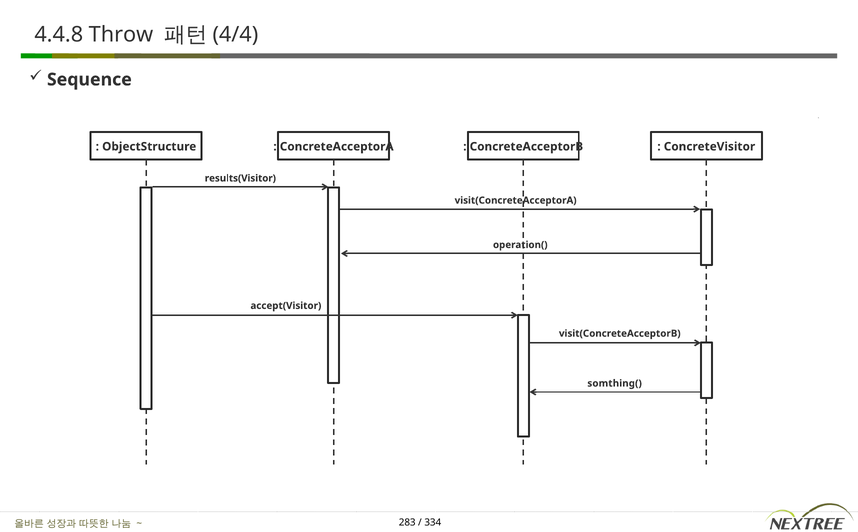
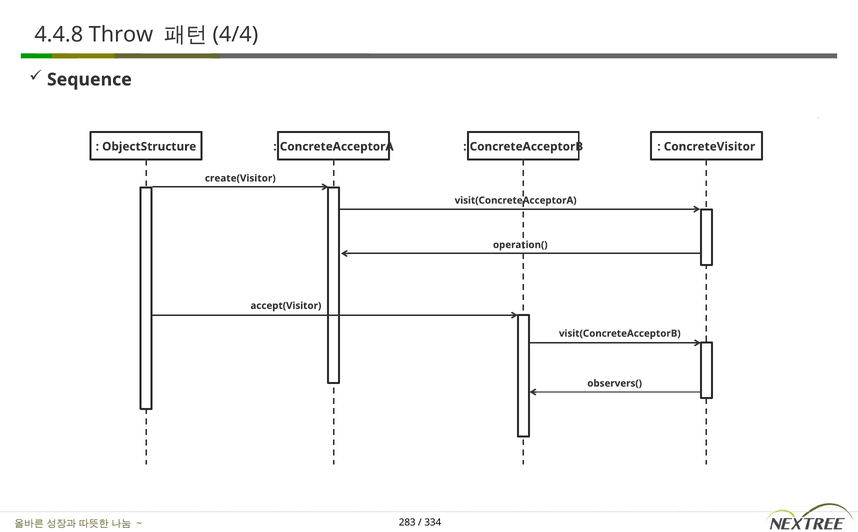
results(Visitor: results(Visitor -> create(Visitor (240, 178)
somthing(: somthing( -> observers( (615, 384)
